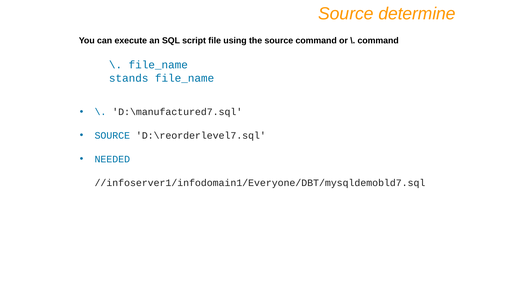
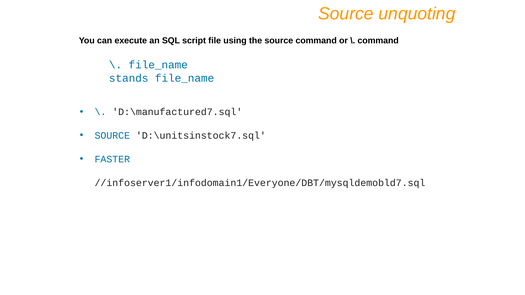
determine: determine -> unquoting (417, 14)
D:\reorderlevel7.sql: D:\reorderlevel7.sql -> D:\unitsinstock7.sql (201, 136)
NEEDED: NEEDED -> FASTER (112, 159)
